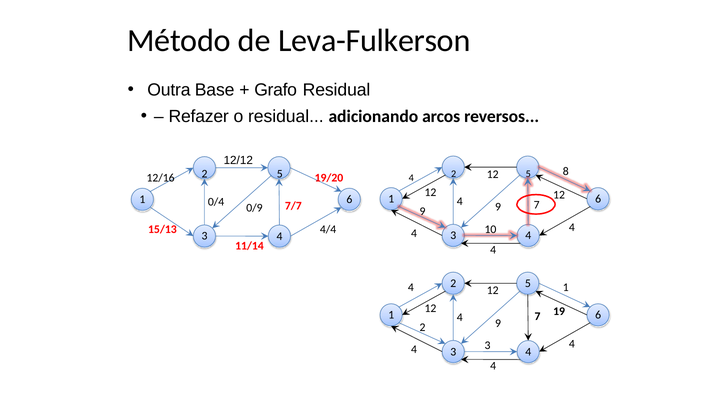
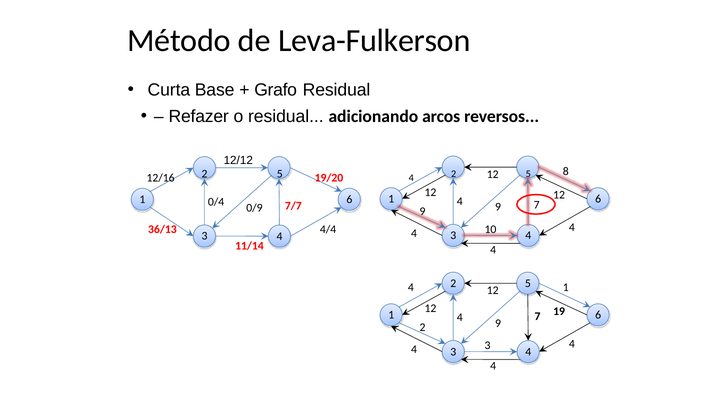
Outra: Outra -> Curta (169, 90)
15/13: 15/13 -> 36/13 (162, 230)
